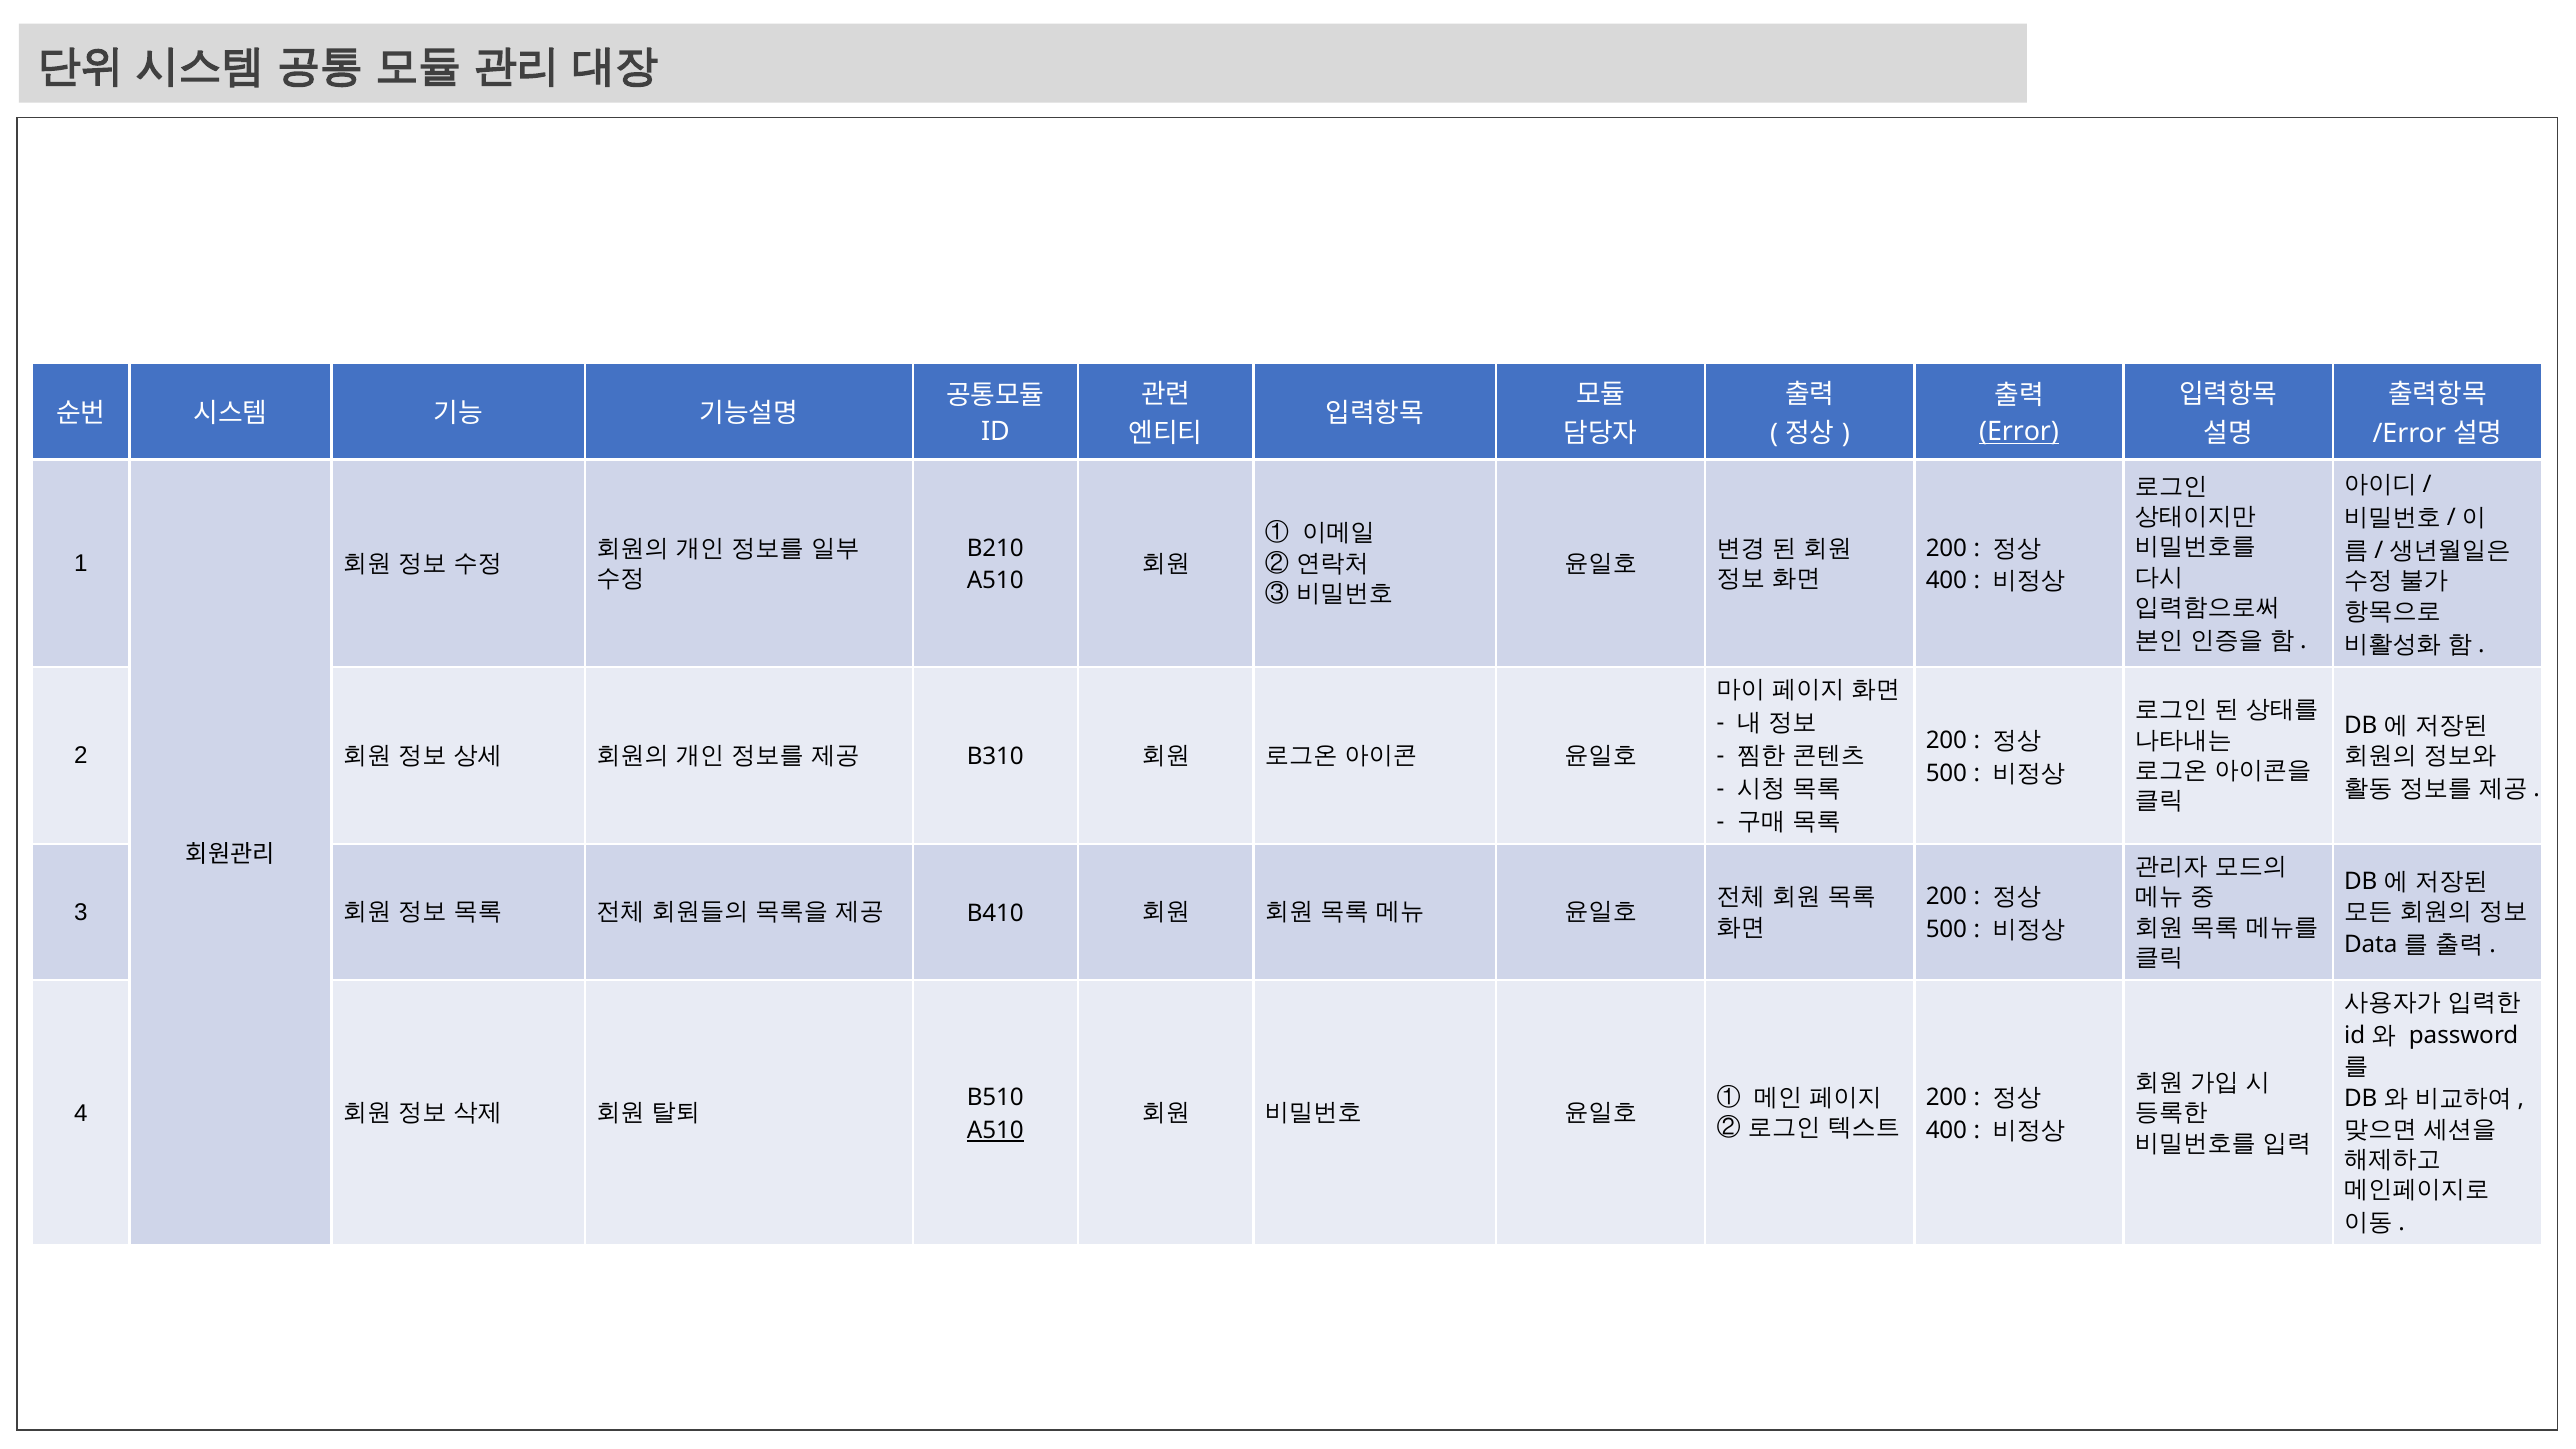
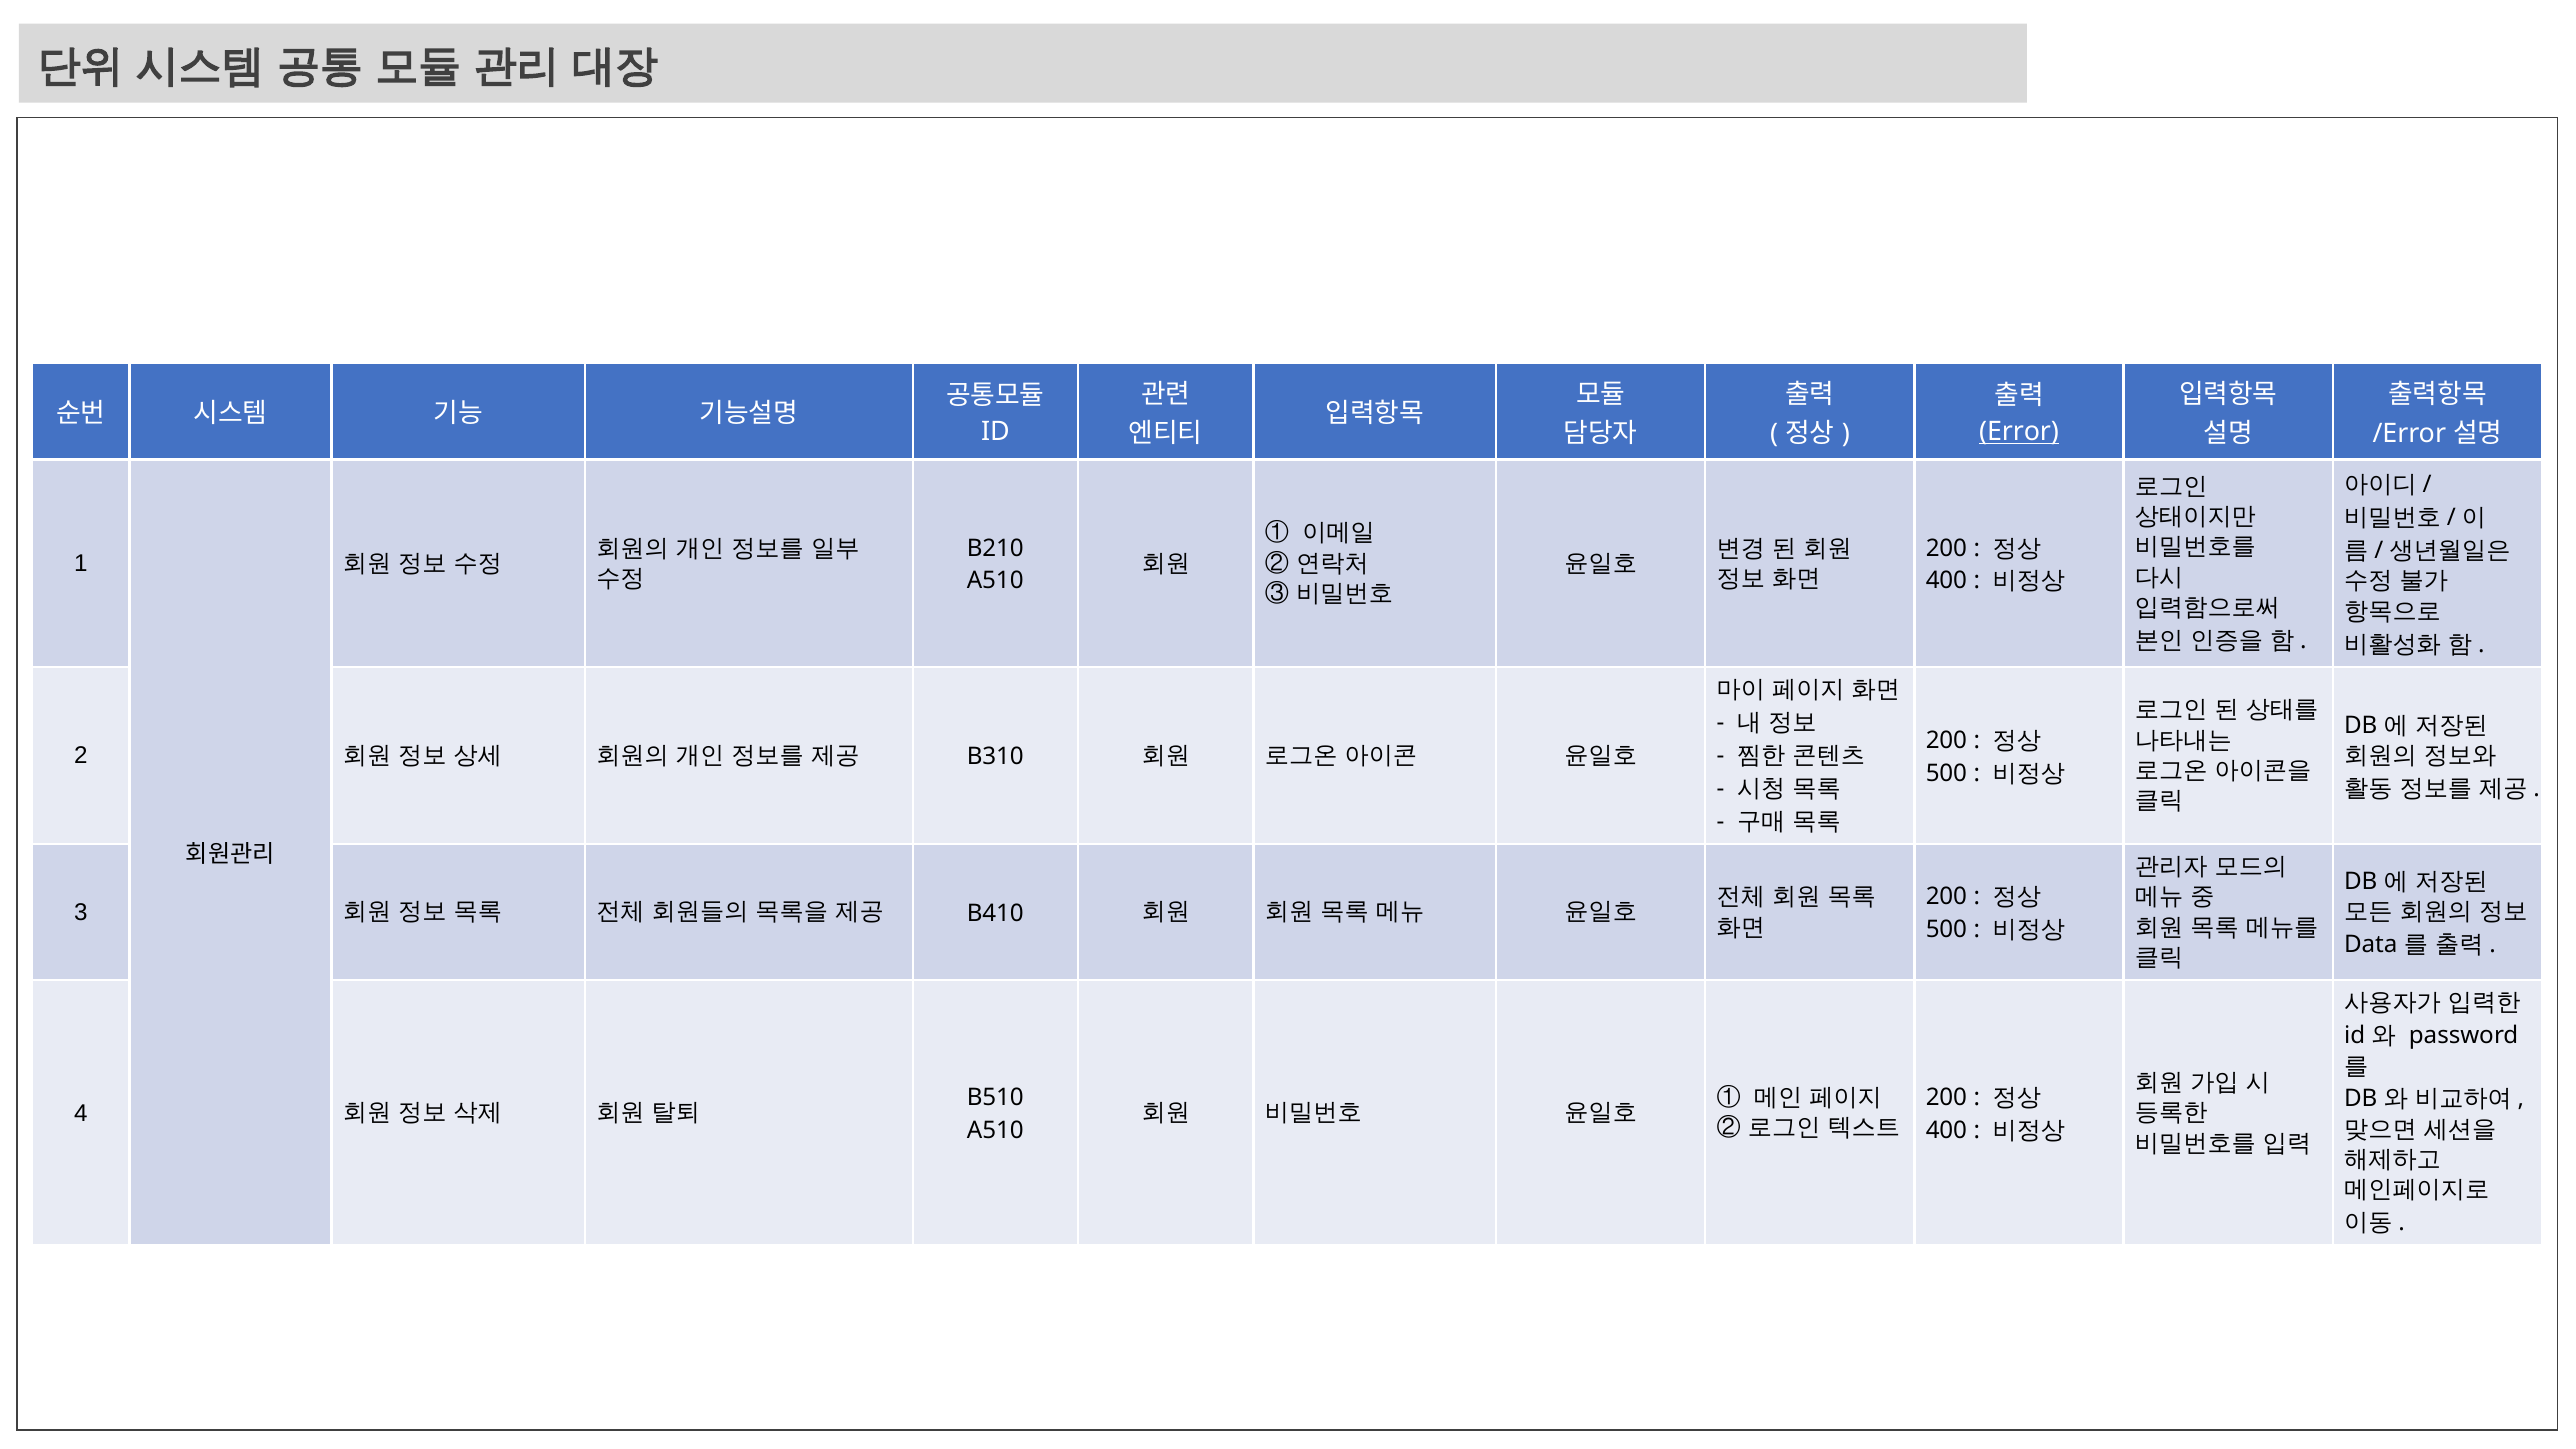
A510 underline: present -> none (995, 1131)
